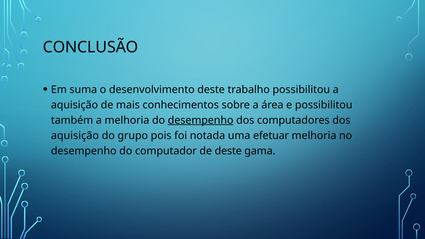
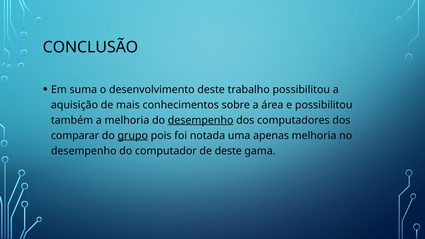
aquisição: aquisição -> comparar (75, 136)
grupo underline: none -> present (133, 136)
efetuar: efetuar -> apenas (271, 136)
